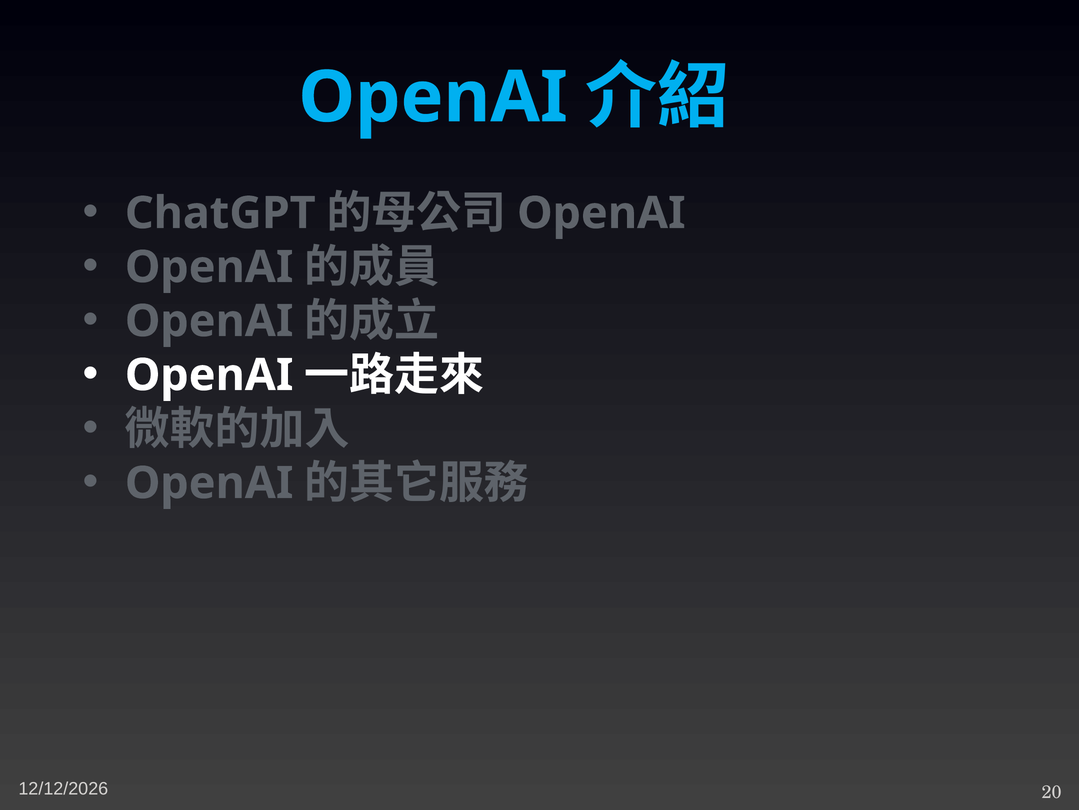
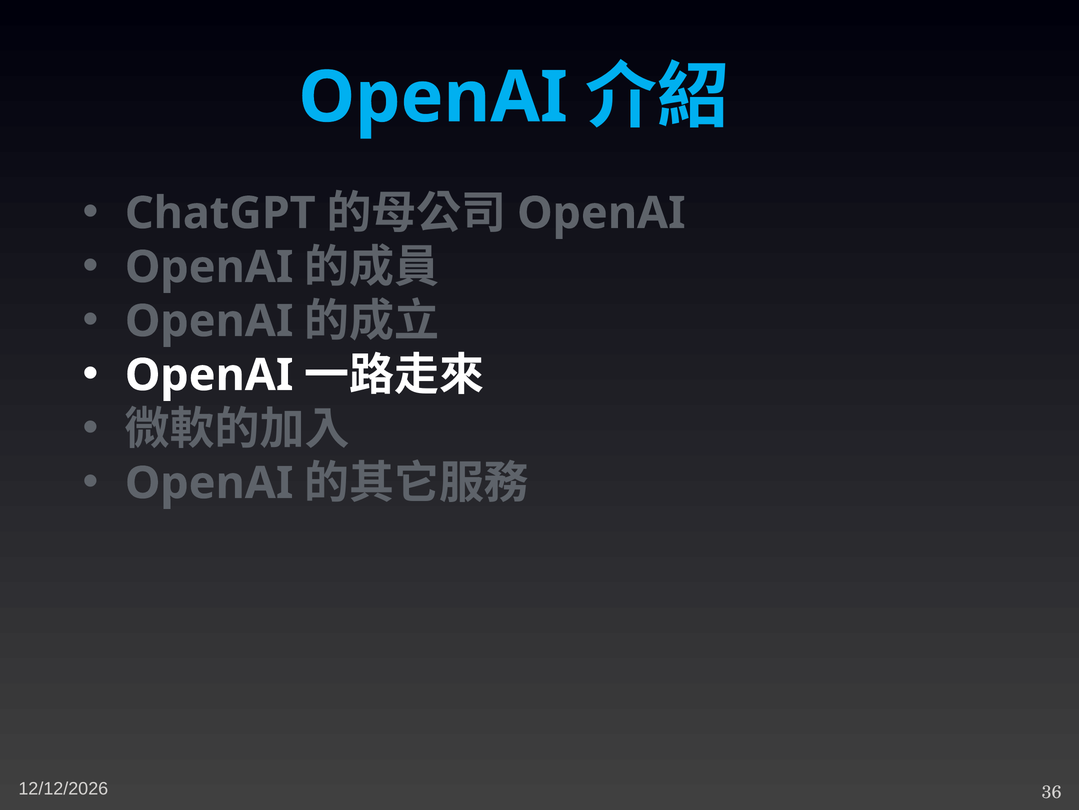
20: 20 -> 36 (1052, 791)
